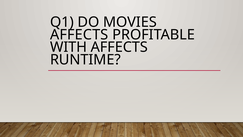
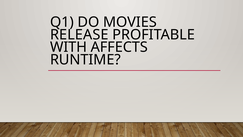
AFFECTS: AFFECTS -> RELEASE (79, 35)
